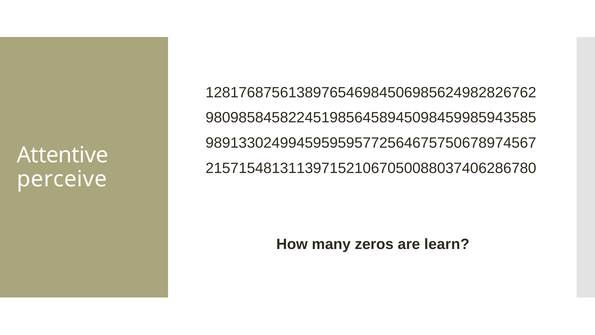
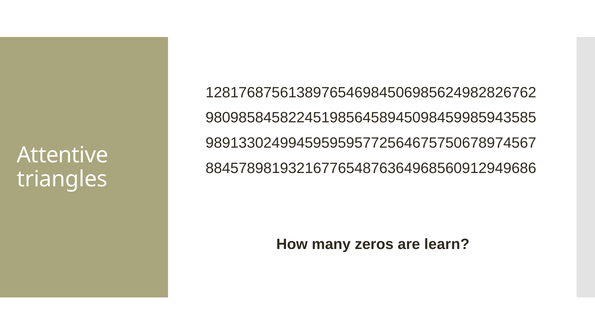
2157154813113971521067050088037406286780: 2157154813113971521067050088037406286780 -> 8845789819321677654876364968560912949686 (371, 168)
perceive: perceive -> triangles (62, 179)
